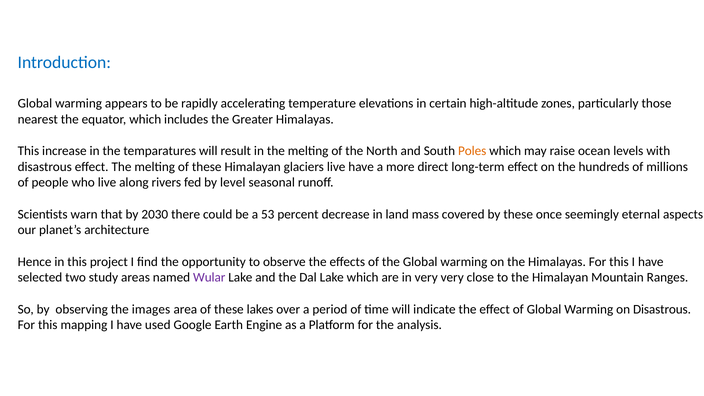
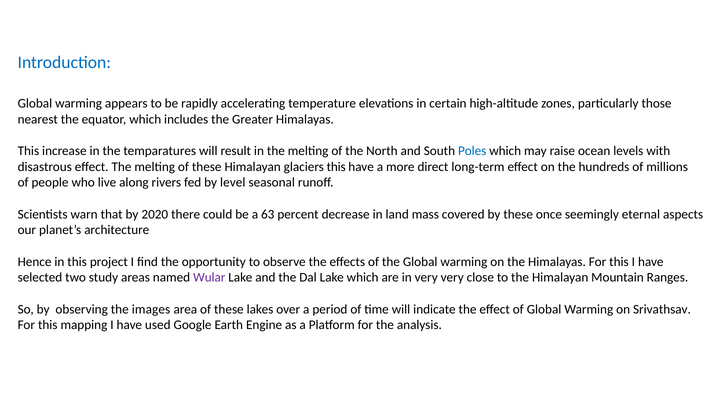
Poles colour: orange -> blue (472, 151)
glaciers live: live -> this (336, 167)
2030: 2030 -> 2020 (155, 214)
53: 53 -> 63 (268, 214)
on Disastrous: Disastrous -> Srivathsav (662, 309)
